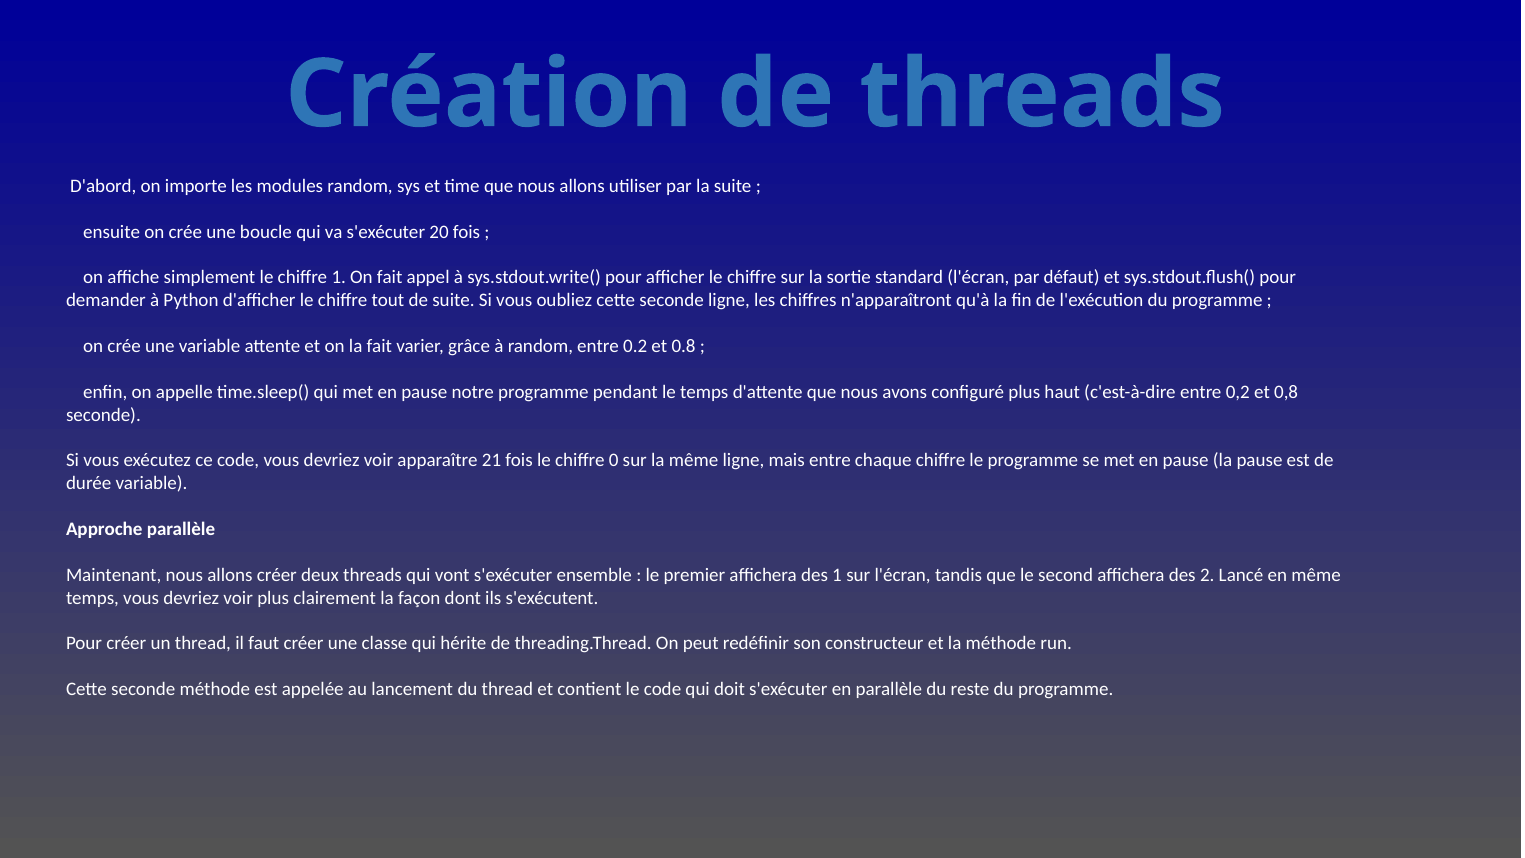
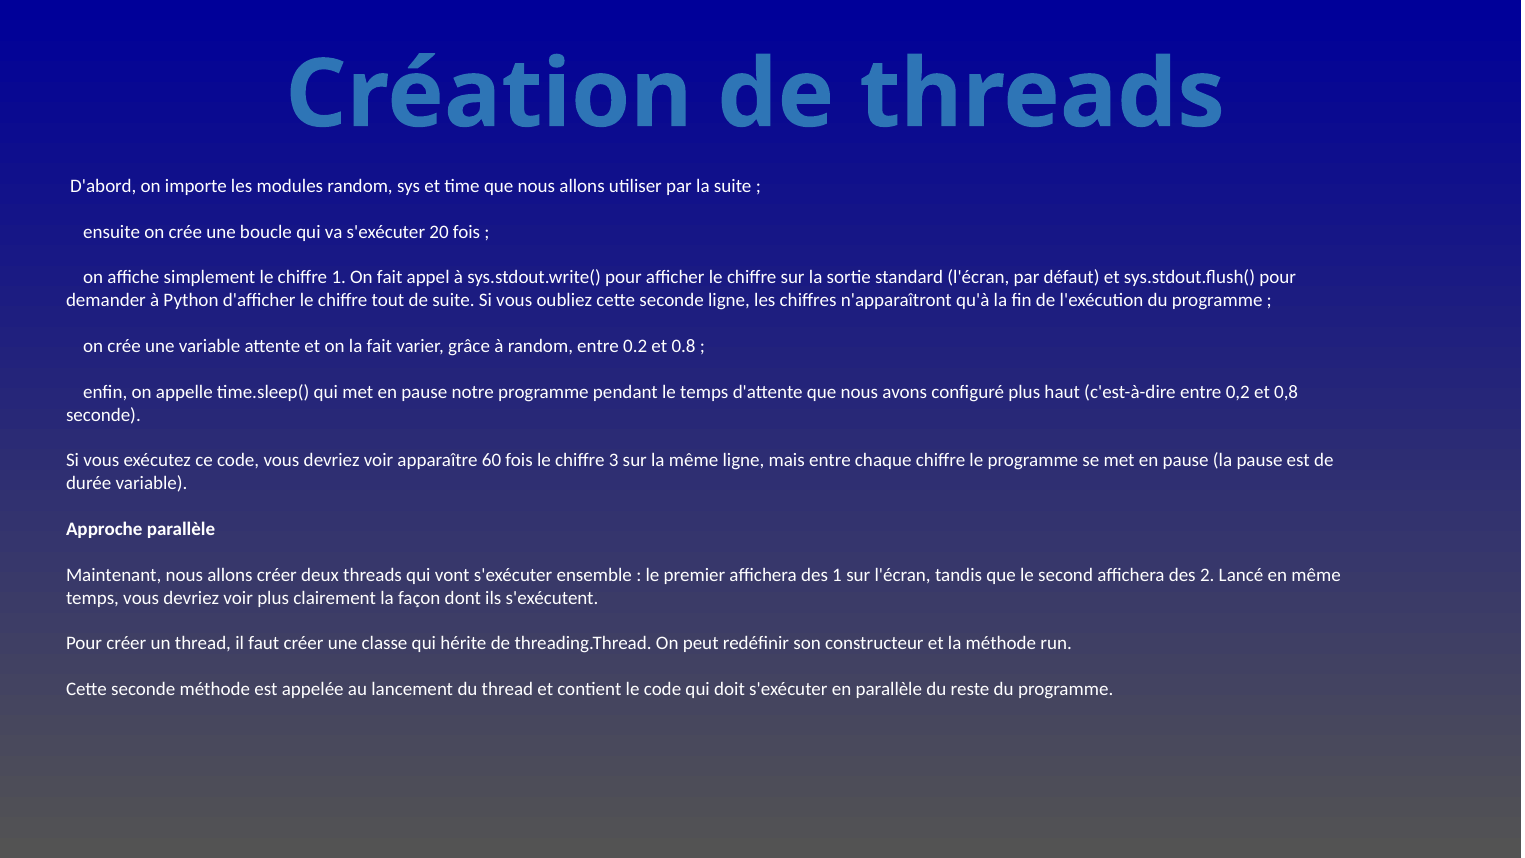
21: 21 -> 60 (492, 460)
0: 0 -> 3 (614, 460)
